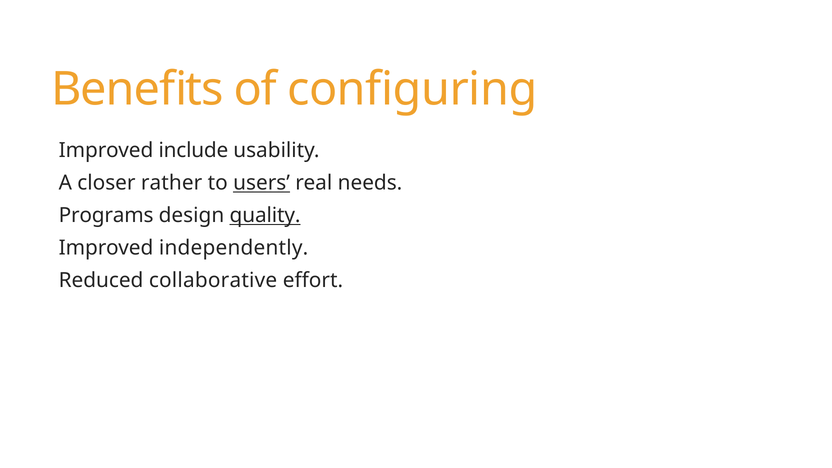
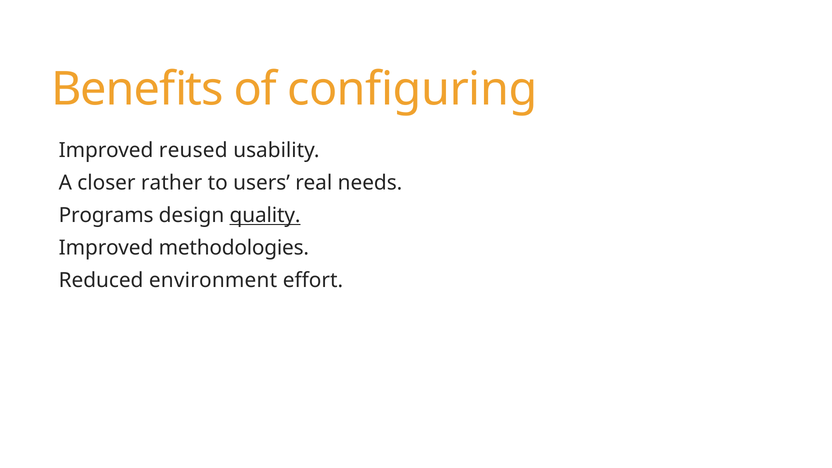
include: include -> reused (193, 151)
users underline: present -> none (262, 183)
independently: independently -> methodologies (234, 248)
collaborative: collaborative -> environment (213, 281)
